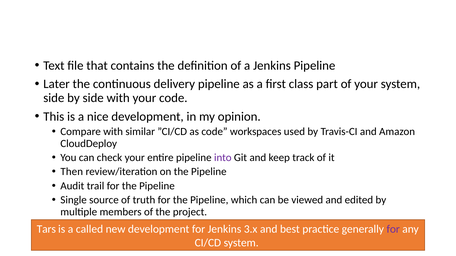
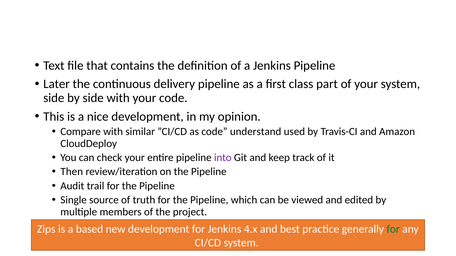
workspaces: workspaces -> understand (256, 132)
Tars: Tars -> Zips (46, 229)
called: called -> based (90, 229)
3.x: 3.x -> 4.x (251, 229)
for colour: purple -> green (393, 229)
